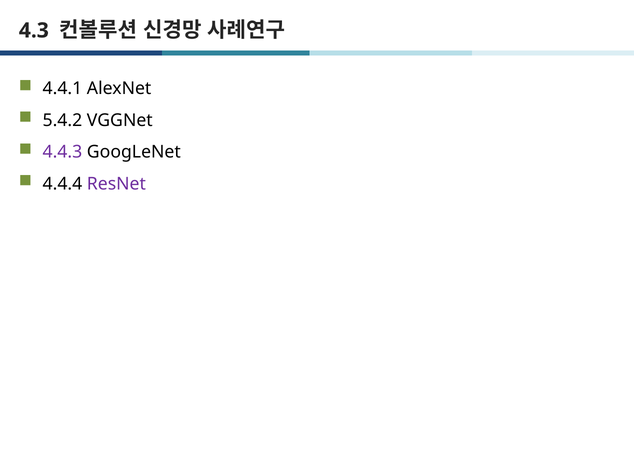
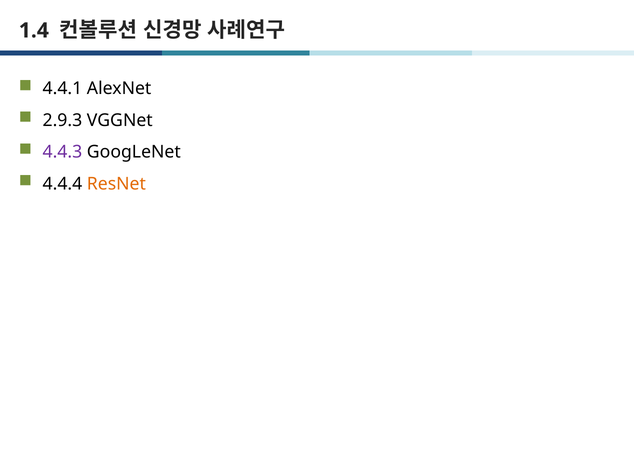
4.3: 4.3 -> 1.4 (34, 30)
5.4.2: 5.4.2 -> 2.9.3 (62, 120)
ResNet colour: purple -> orange (116, 184)
